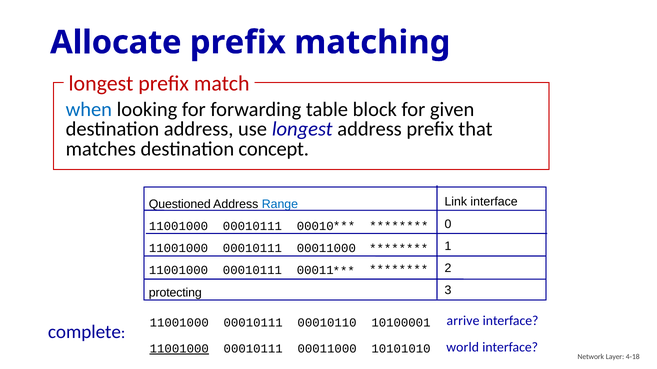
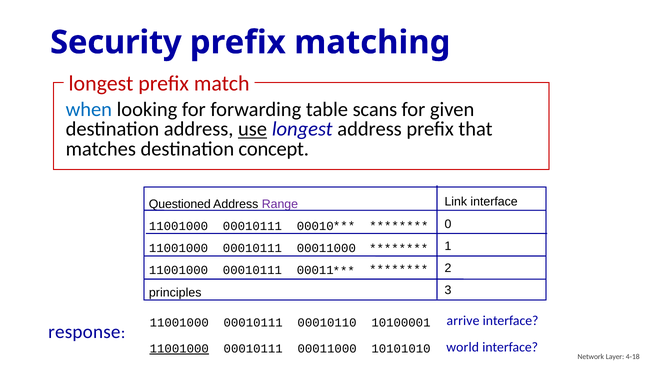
Allocate: Allocate -> Security (116, 43)
block: block -> scans (375, 110)
use underline: none -> present (253, 129)
Range colour: blue -> purple (280, 204)
protecting: protecting -> principles (175, 293)
complete: complete -> response (84, 332)
